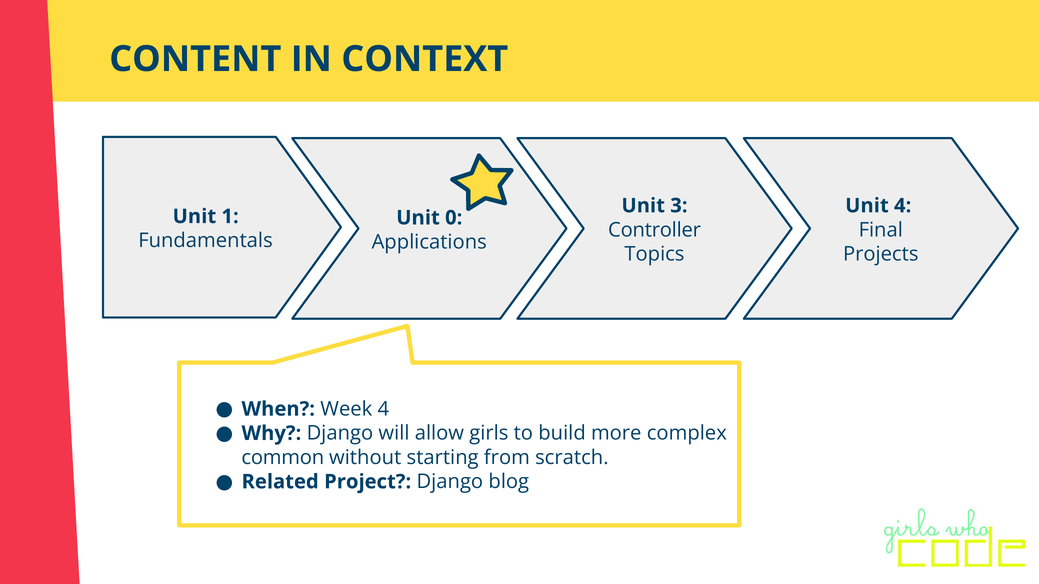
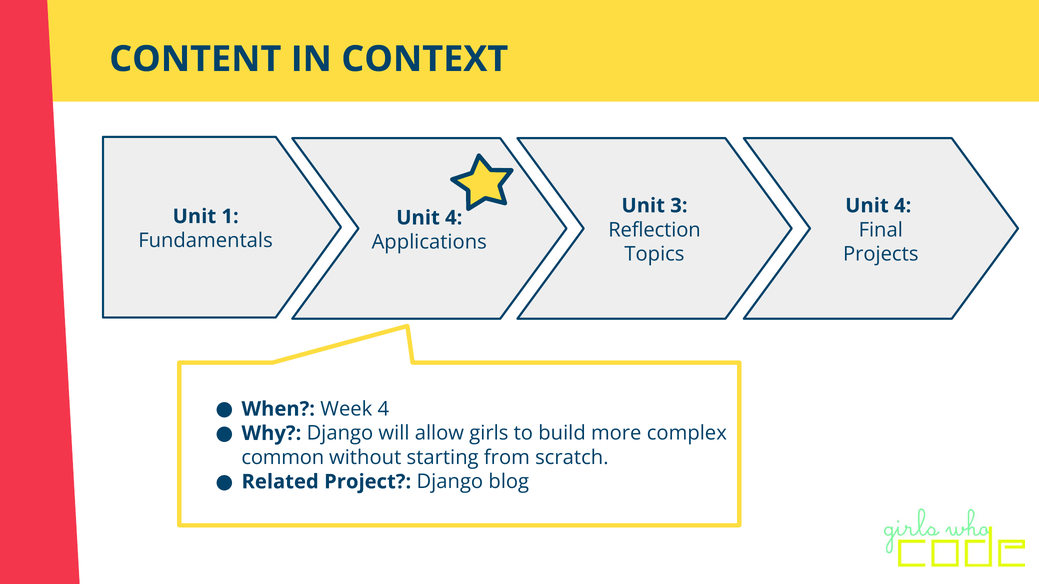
0: 0 -> 4 (454, 218)
Controller: Controller -> Reflection (654, 230)
